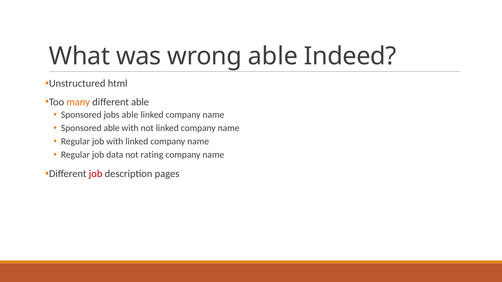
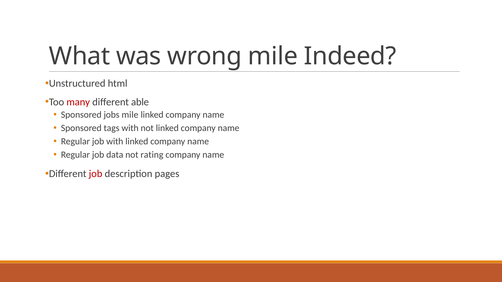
wrong able: able -> mile (273, 56)
many colour: orange -> red (78, 102)
jobs able: able -> mile (130, 115)
Sponsored able: able -> tags (112, 128)
